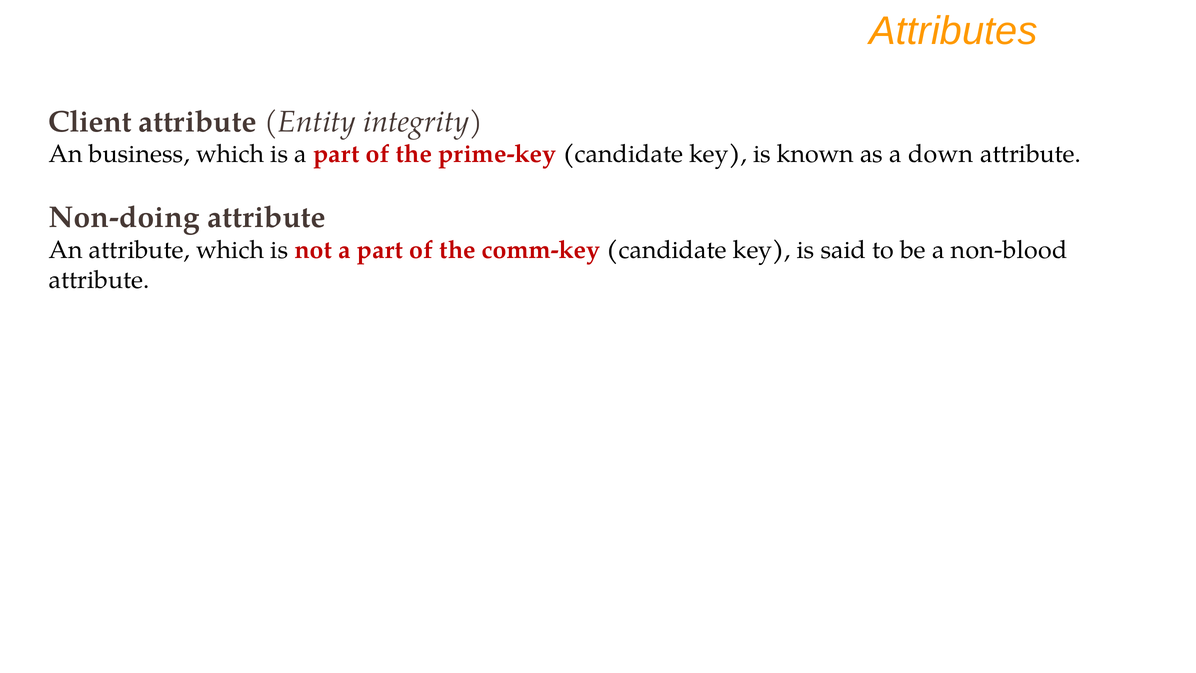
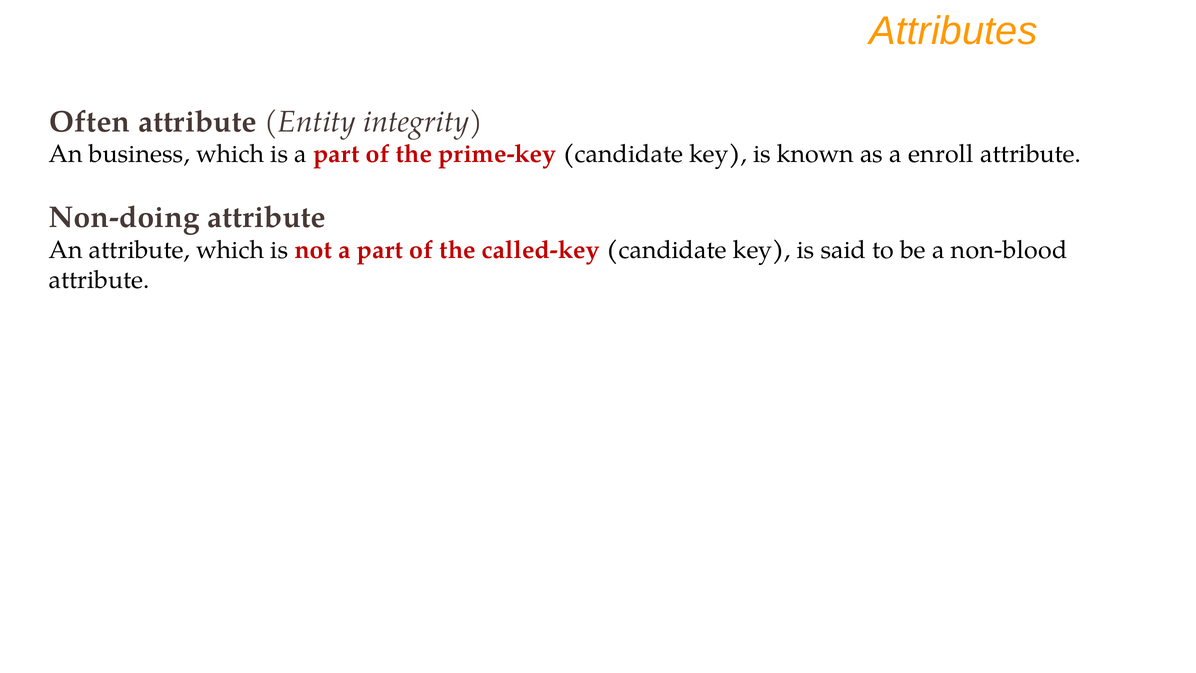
Client: Client -> Often (90, 122)
down: down -> enroll (941, 154)
comm-key: comm-key -> called-key (541, 250)
